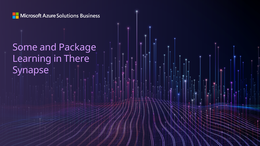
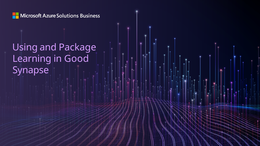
Some: Some -> Using (25, 47)
There: There -> Good (77, 59)
